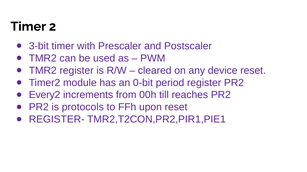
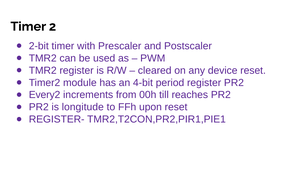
3-bit: 3-bit -> 2-bit (39, 46)
0-bit: 0-bit -> 4-bit (143, 83)
protocols: protocols -> longitude (83, 108)
